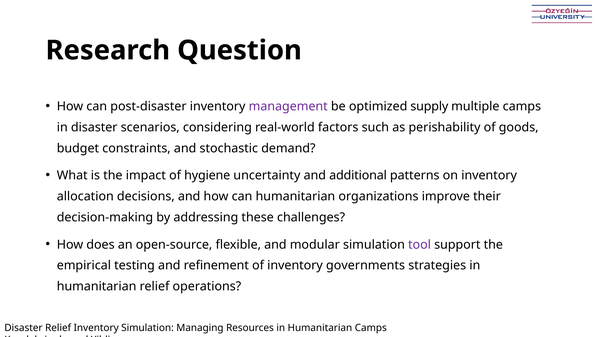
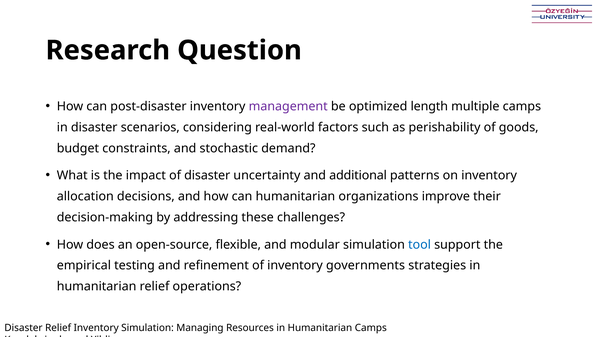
supply: supply -> length (429, 106)
of hygiene: hygiene -> disaster (207, 175)
tool colour: purple -> blue (420, 244)
